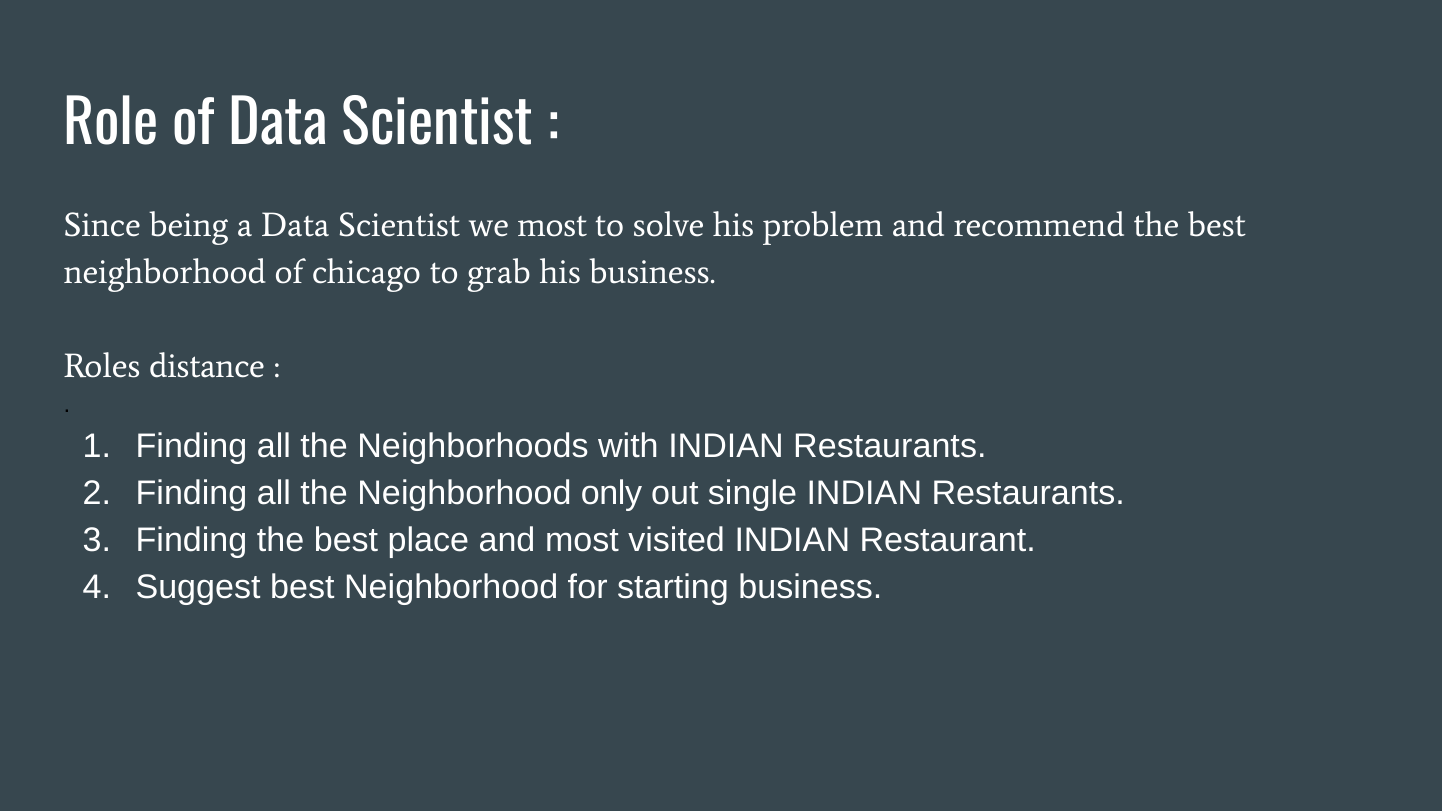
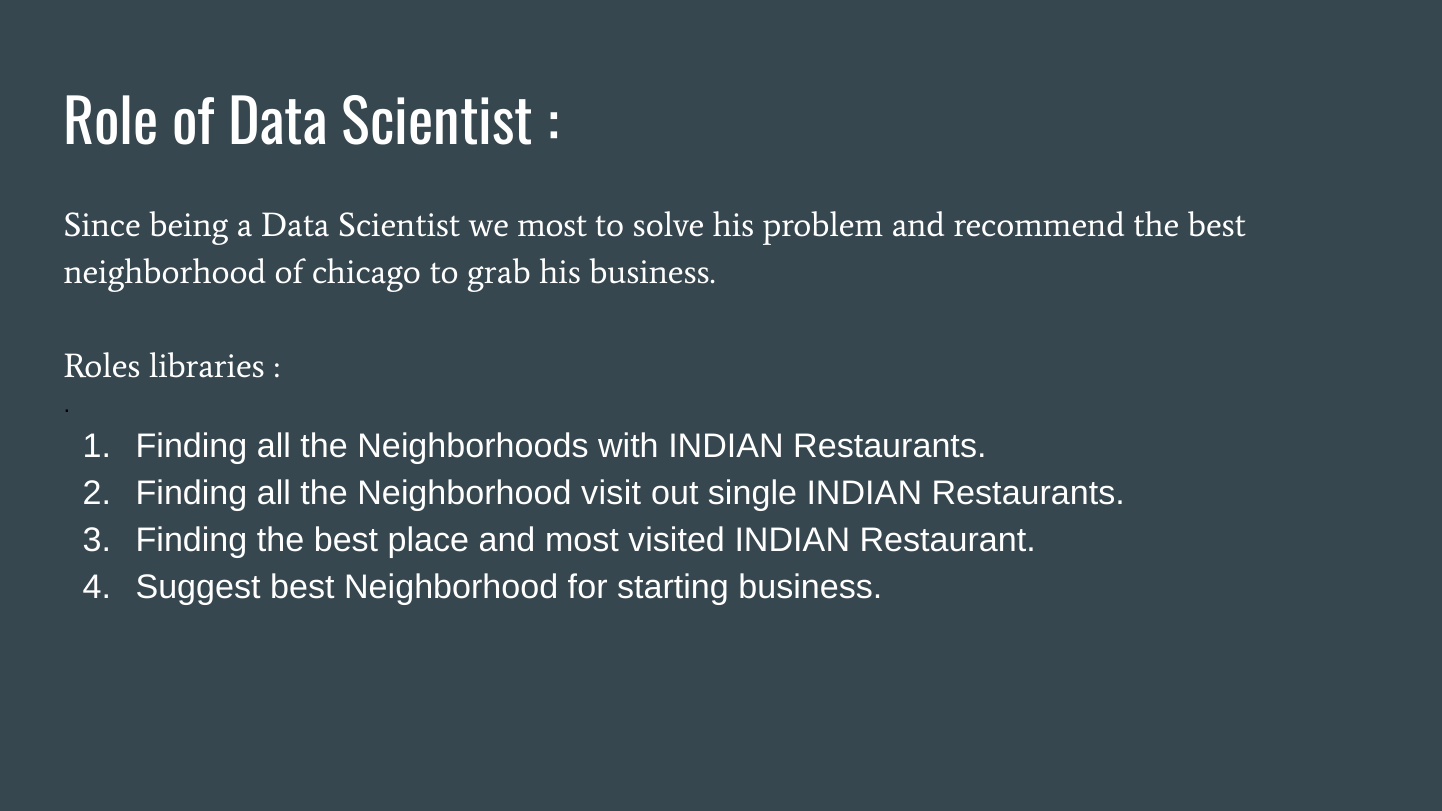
distance: distance -> libraries (207, 366)
only: only -> visit (611, 493)
